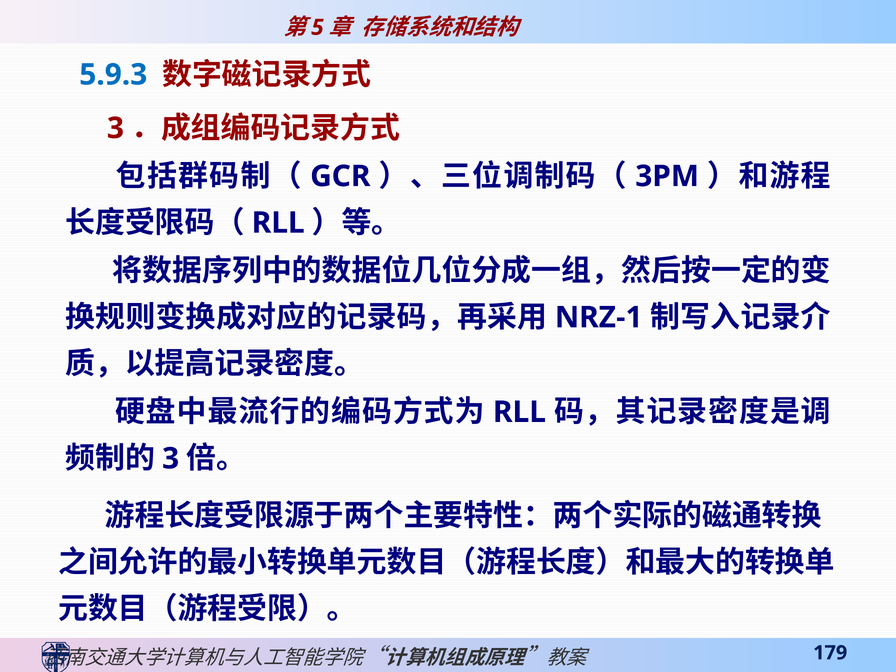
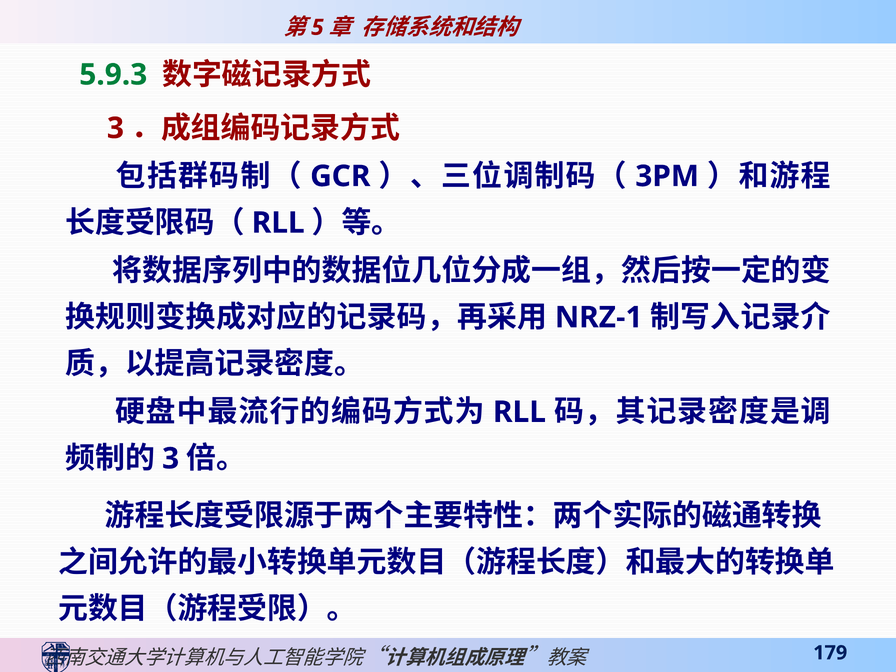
5.9.3 colour: blue -> green (113, 75)
